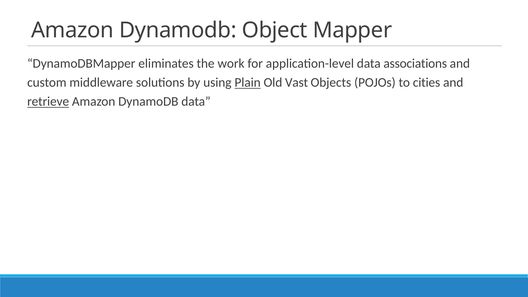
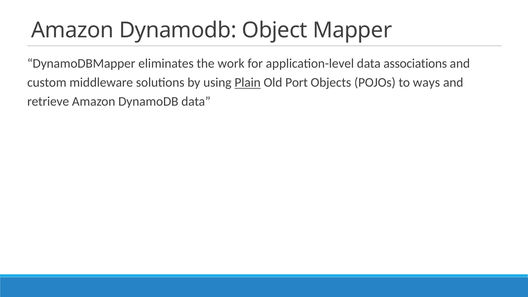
Vast: Vast -> Port (297, 83)
cities: cities -> ways (426, 83)
retrieve underline: present -> none (48, 102)
